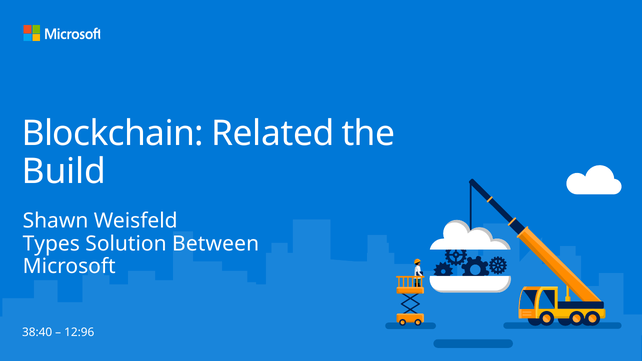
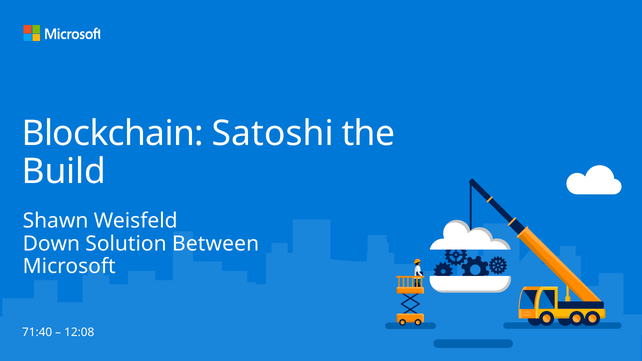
Related: Related -> Satoshi (273, 133)
Types: Types -> Down (51, 244)
38:40: 38:40 -> 71:40 (37, 332)
12:96: 12:96 -> 12:08 (79, 332)
